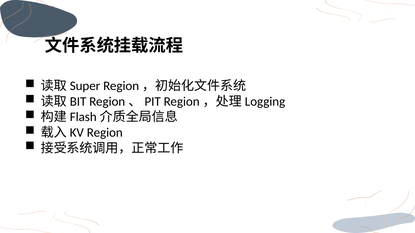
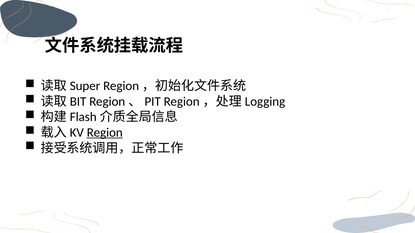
Region underline: none -> present (105, 133)
